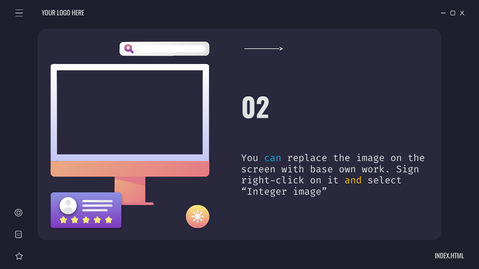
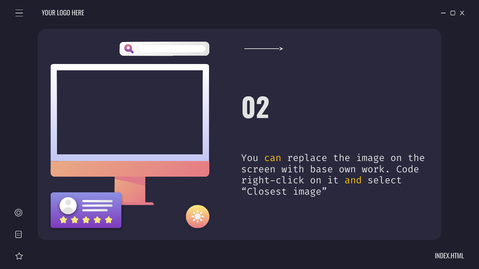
can colour: light blue -> yellow (273, 158)
Sign: Sign -> Code (408, 170)
Integer: Integer -> Closest (264, 192)
